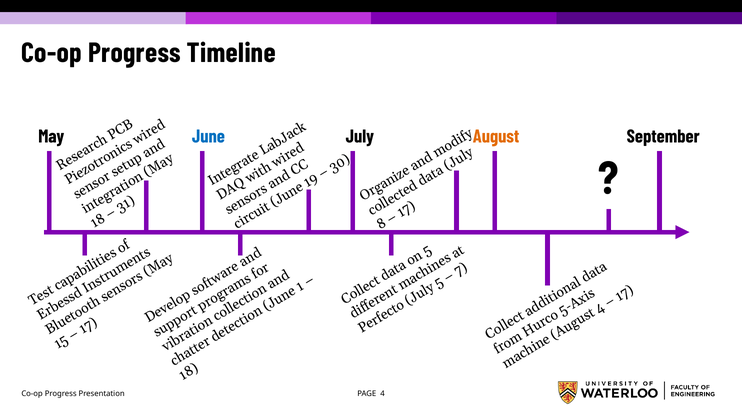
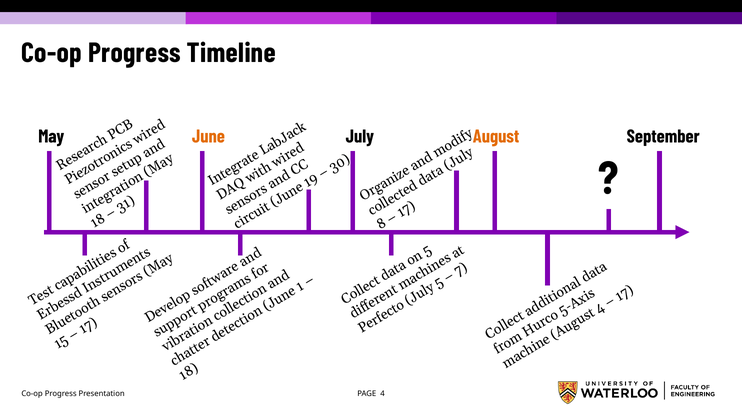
June colour: blue -> orange (208, 136)
